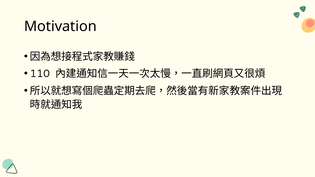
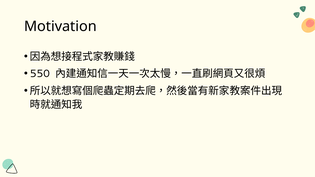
110: 110 -> 550 (40, 74)
